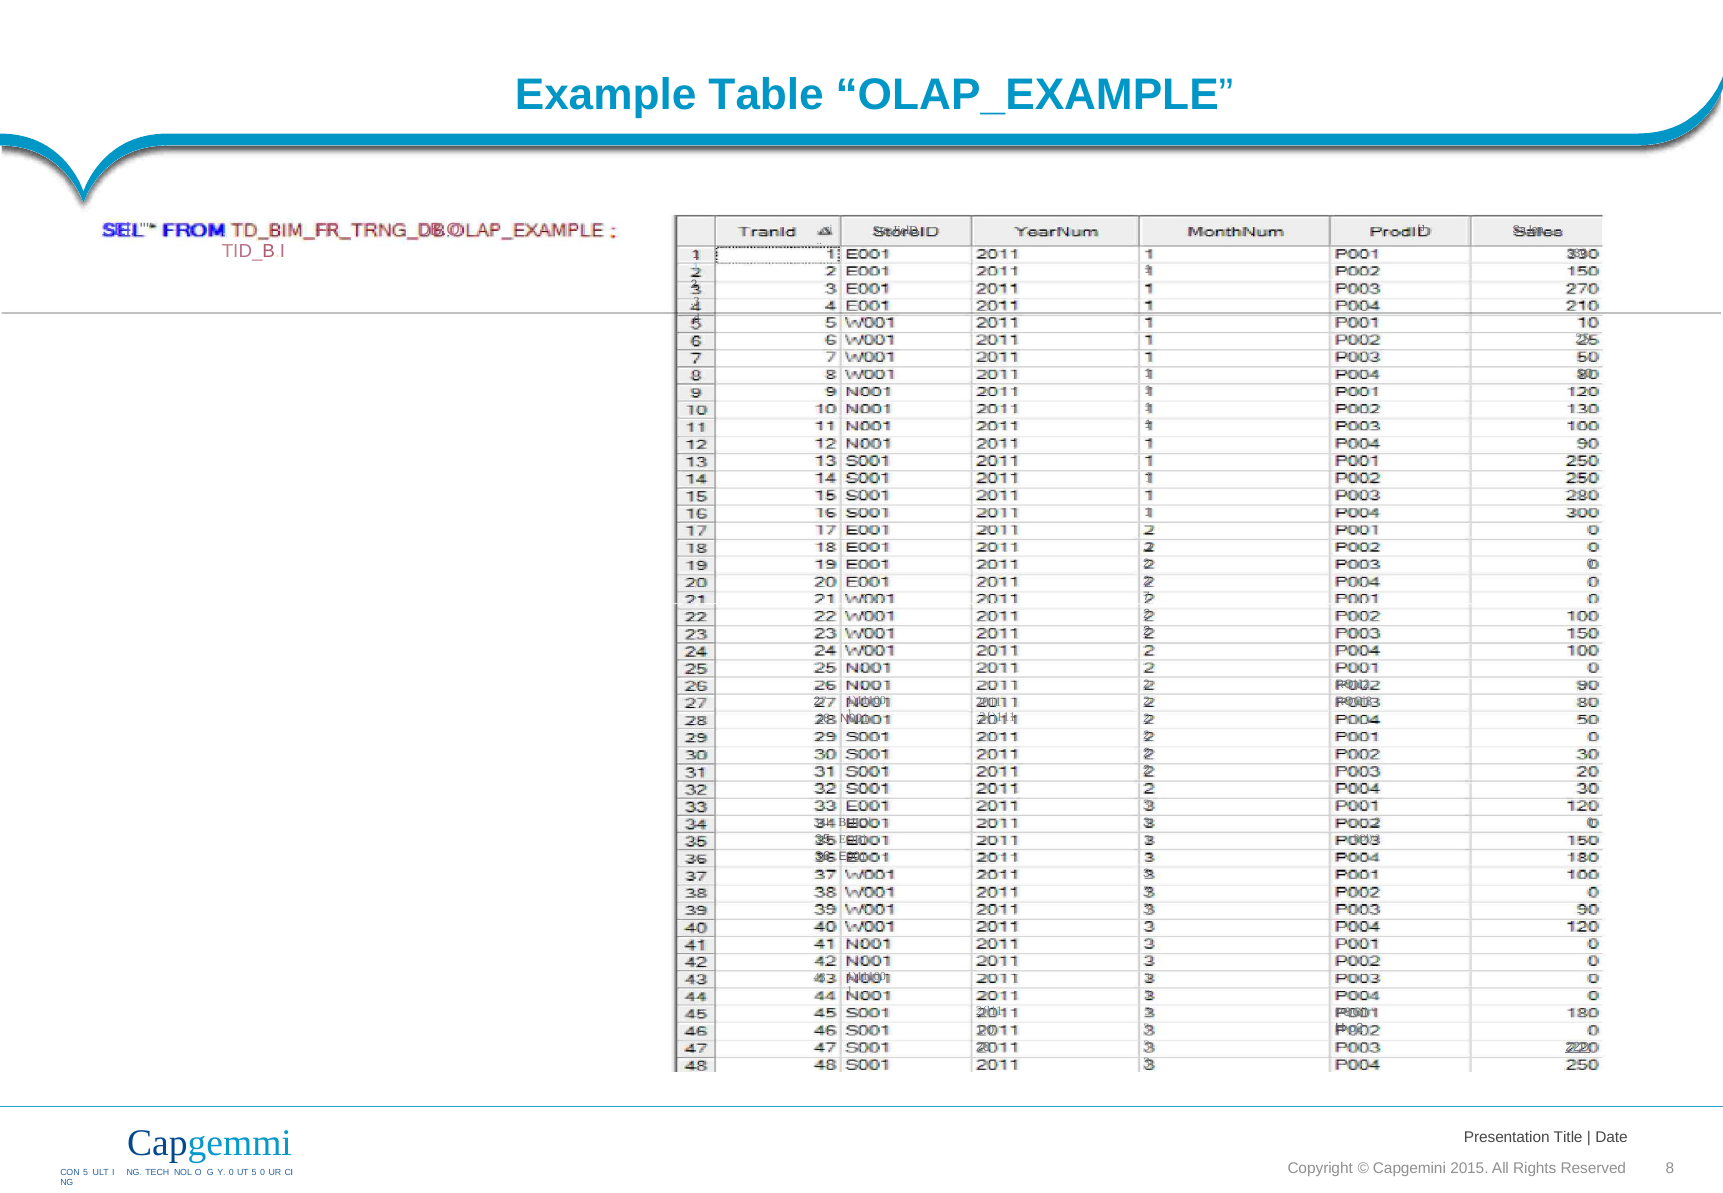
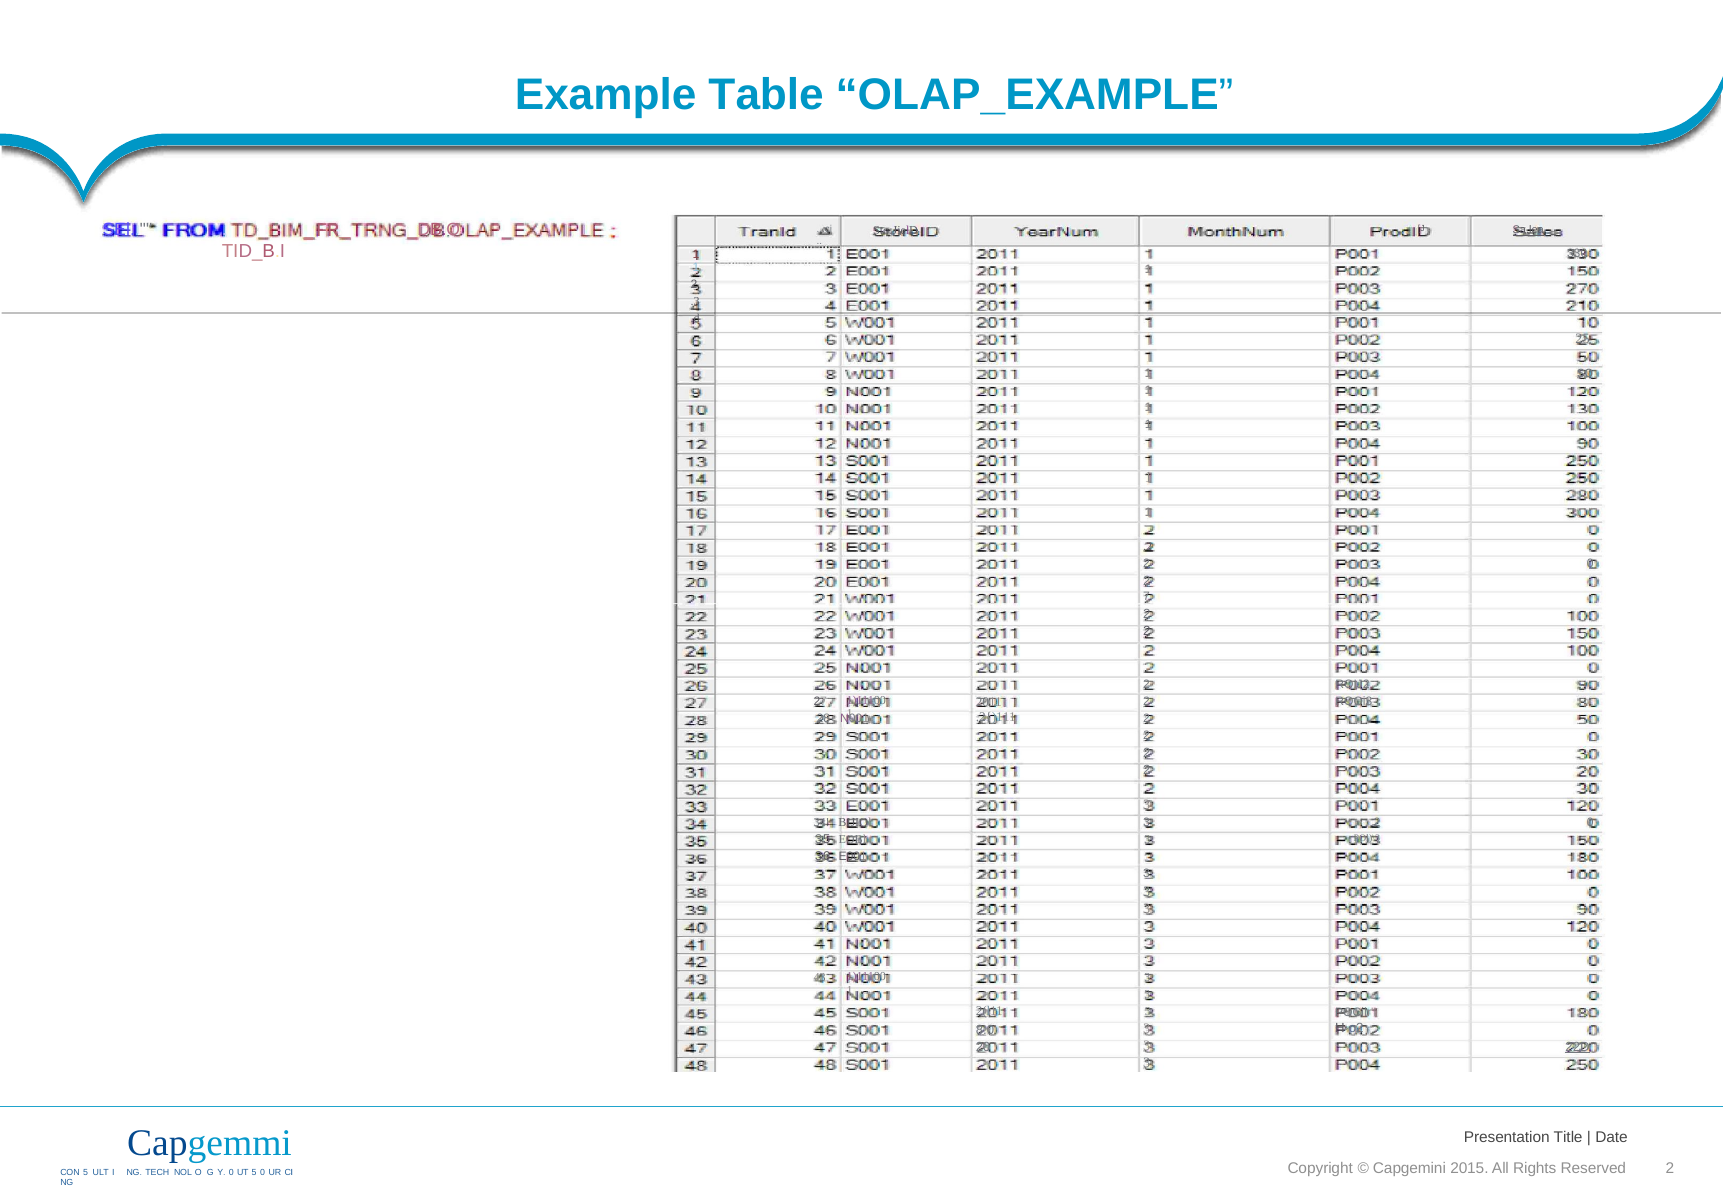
Sa.lea underline: none -> present (1528, 230)
1:0: 1:0 -> 8:0 (985, 1030)
Reserved 8: 8 -> 2 (1670, 1168)
